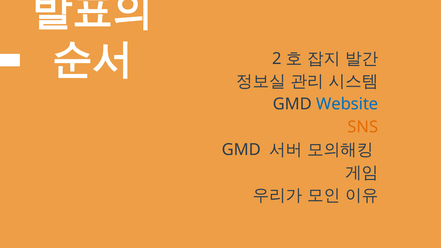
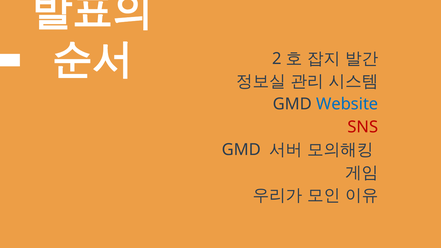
SNS colour: orange -> red (363, 127)
